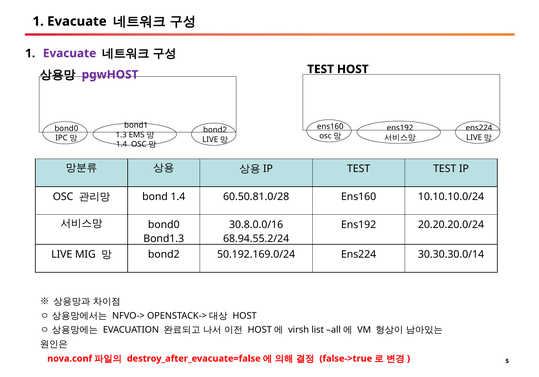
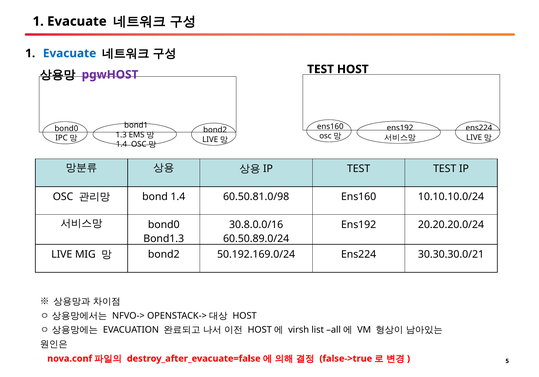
Evacuate colour: purple -> blue (70, 53)
60.50.81.0/28: 60.50.81.0/28 -> 60.50.81.0/98 (256, 197)
68.94.55.2/24: 68.94.55.2/24 -> 60.50.89.0/24 (256, 239)
30.30.30.0/14: 30.30.30.0/14 -> 30.30.30.0/21 (451, 255)
